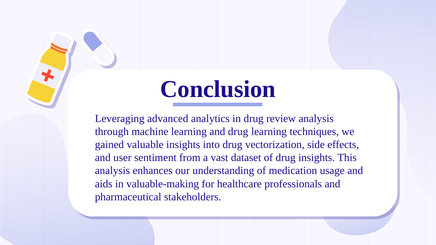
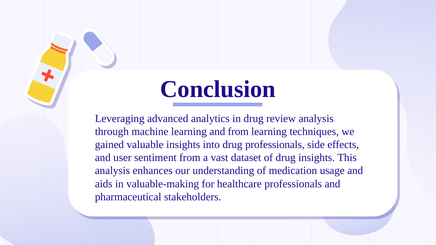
and drug: drug -> from (238, 132)
drug vectorization: vectorization -> professionals (275, 145)
